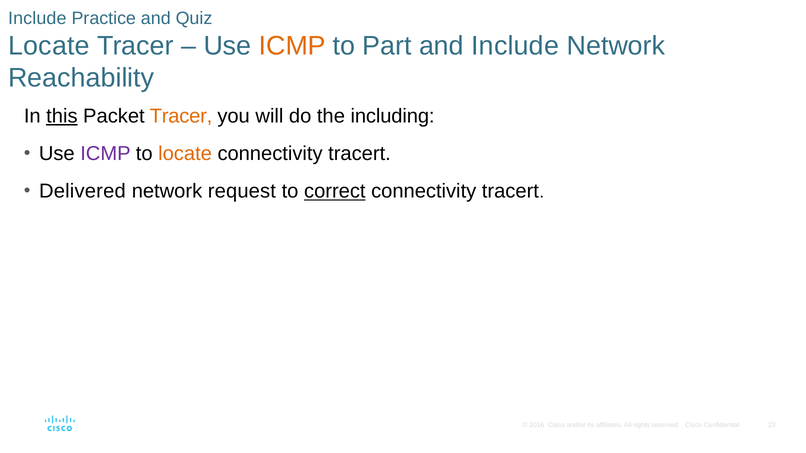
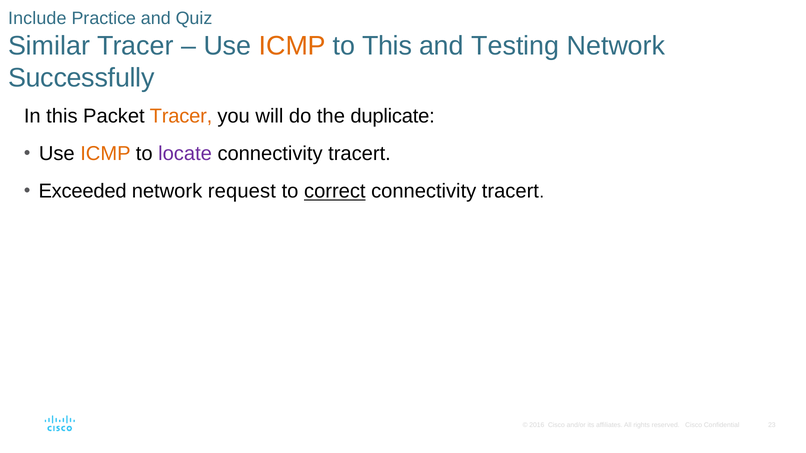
Locate: Locate -> Similar (49, 46)
to Part: Part -> This (387, 46)
and Include: Include -> Testing (515, 46)
Reachability: Reachability -> Successfully (81, 78)
this underline: present -> none (62, 116)
including: including -> duplicate (393, 116)
ICMP colour: purple -> orange (105, 154)
locate colour: orange -> purple (185, 154)
Delivered: Delivered -> Exceeded (83, 192)
